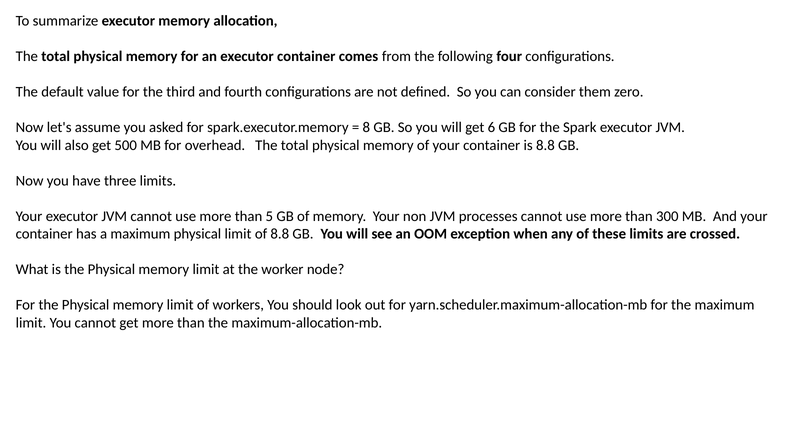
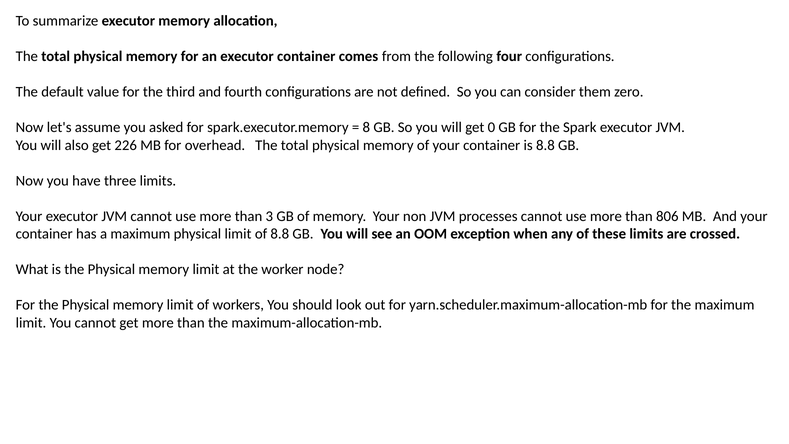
6: 6 -> 0 (491, 127)
500: 500 -> 226 (126, 145)
5: 5 -> 3 (269, 216)
300: 300 -> 806 (667, 216)
